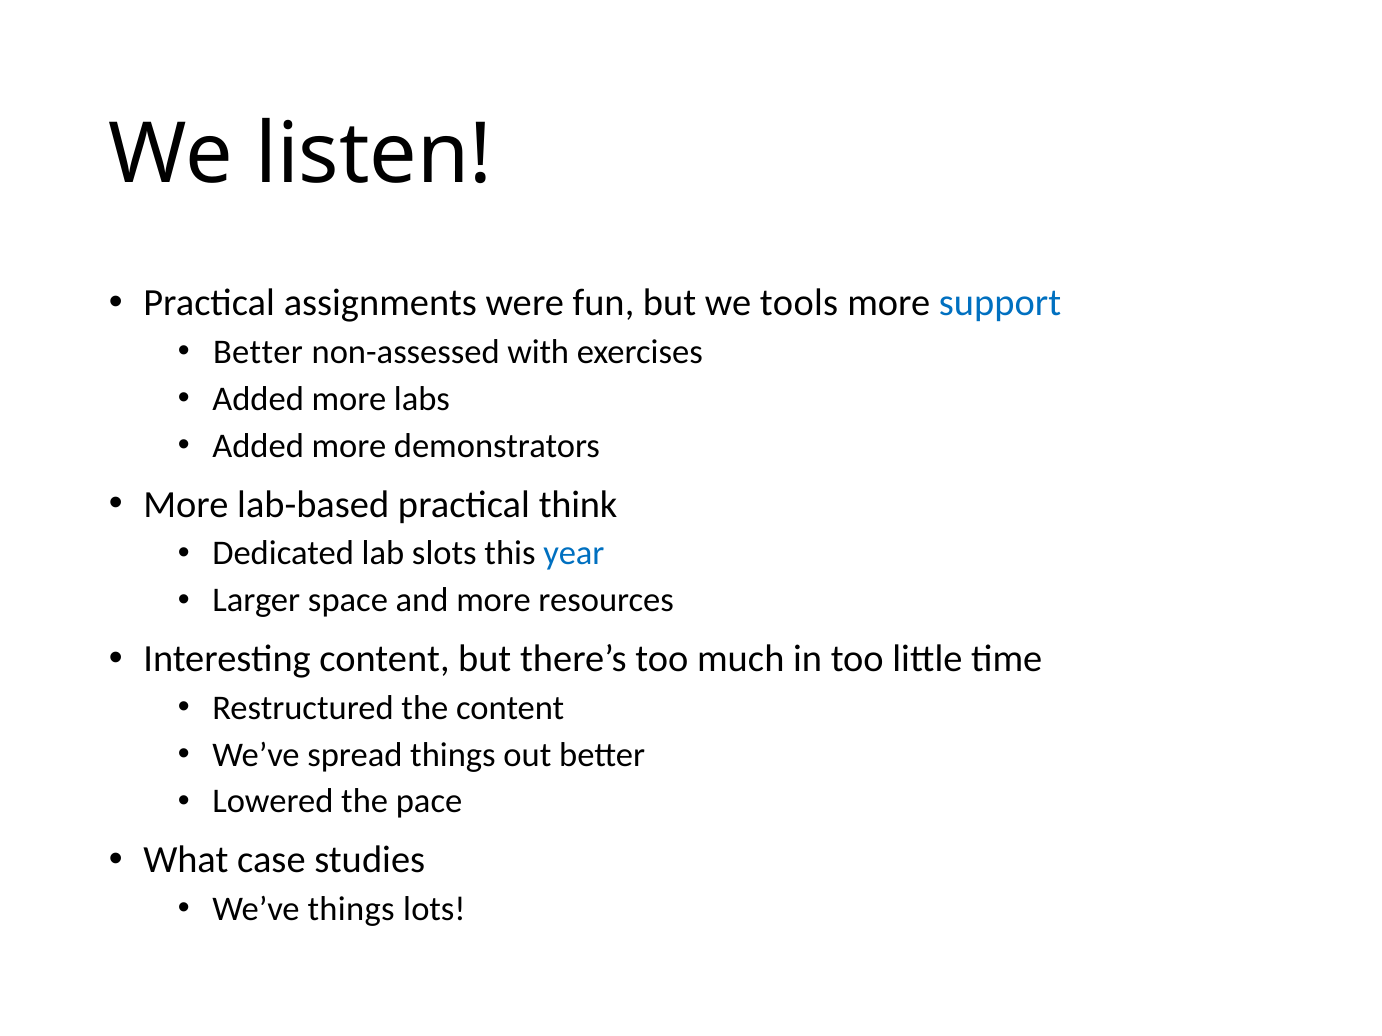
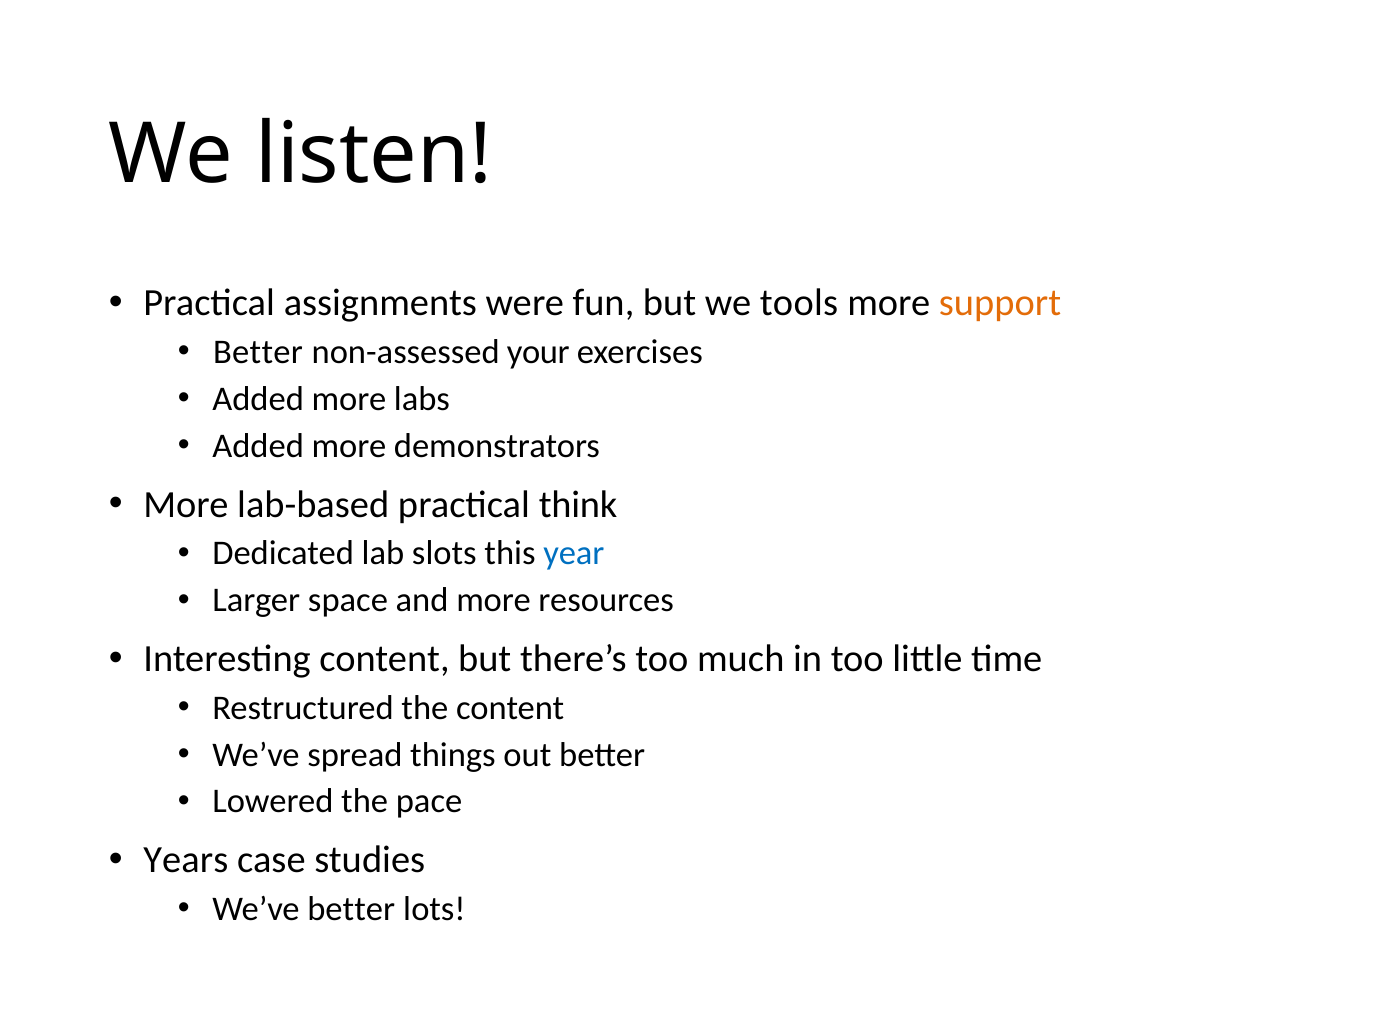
support colour: blue -> orange (1000, 303)
with: with -> your (538, 352)
What: What -> Years (186, 861)
We’ve things: things -> better (351, 910)
